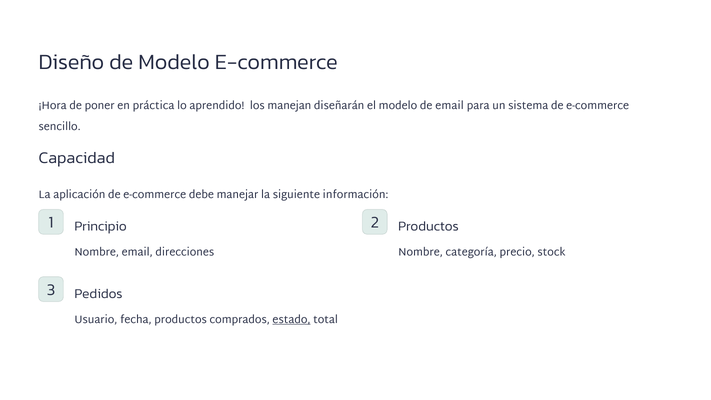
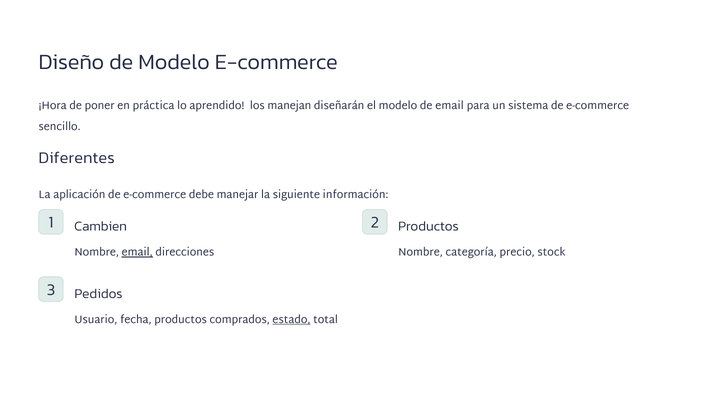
Capacidad: Capacidad -> Diferentes (77, 158)
Principio: Principio -> Cambien (101, 226)
email underline: none -> present (137, 252)
